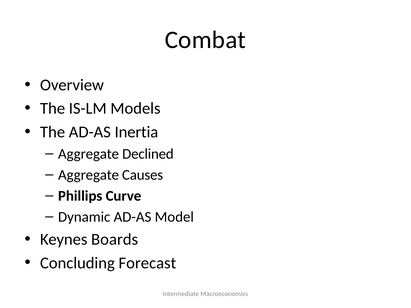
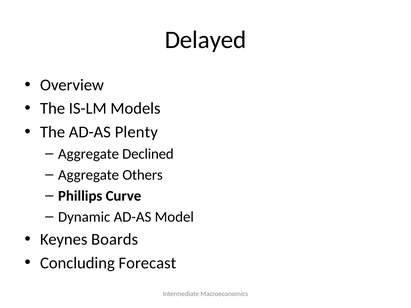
Combat: Combat -> Delayed (206, 40)
Inertia: Inertia -> Plenty (136, 132)
Causes: Causes -> Others (143, 175)
